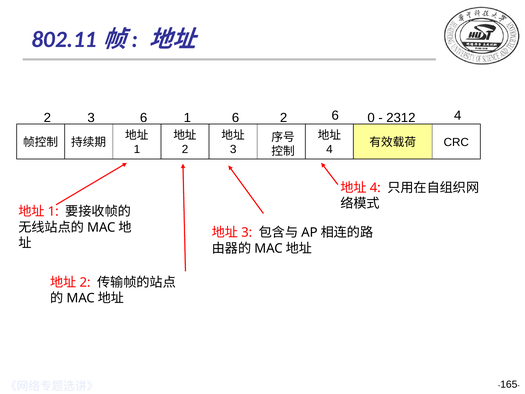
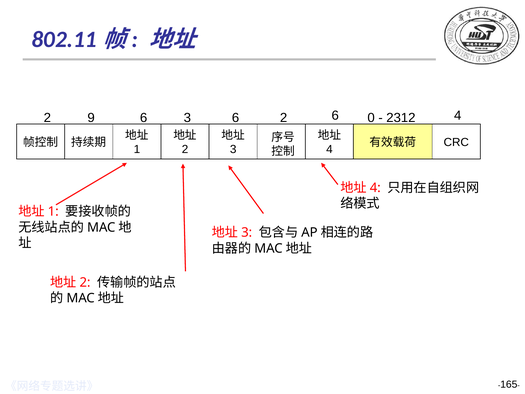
2 3: 3 -> 9 (91, 118)
6 1: 1 -> 3 (187, 118)
